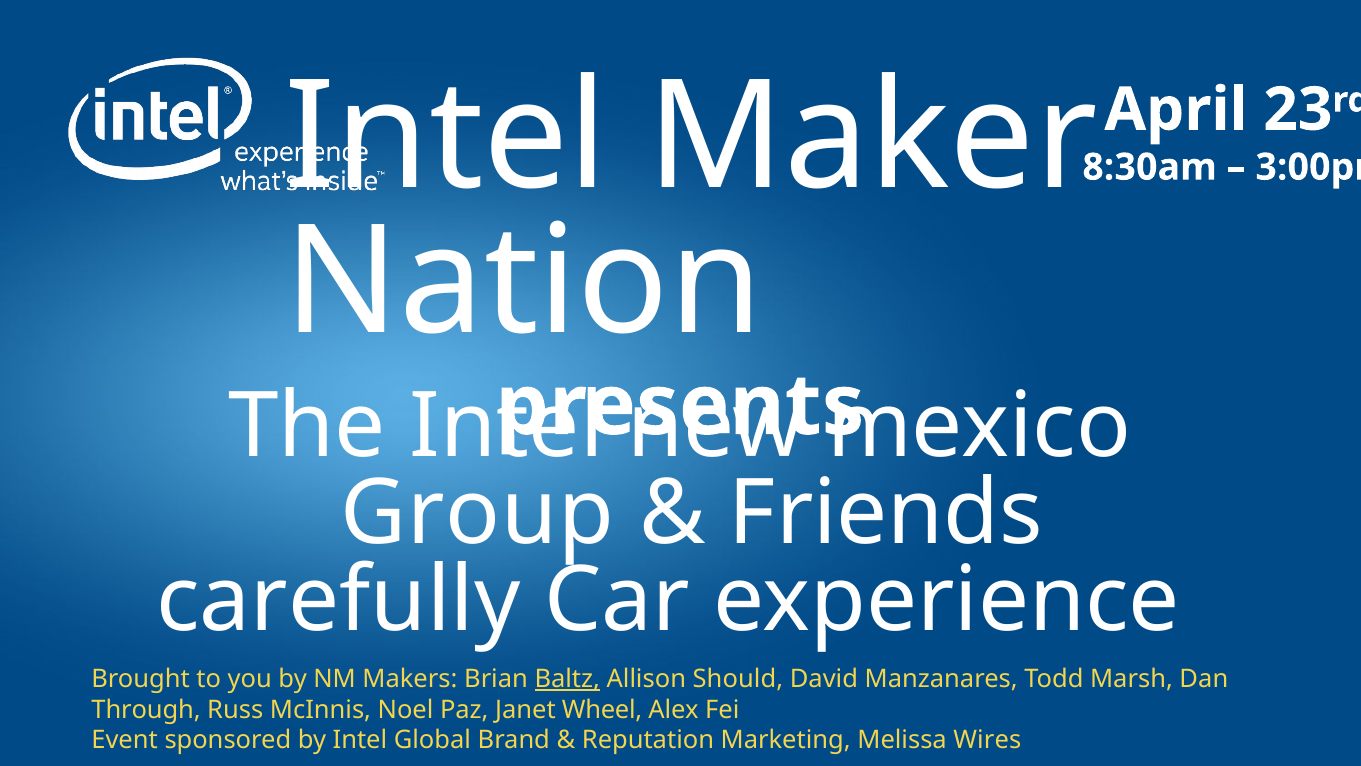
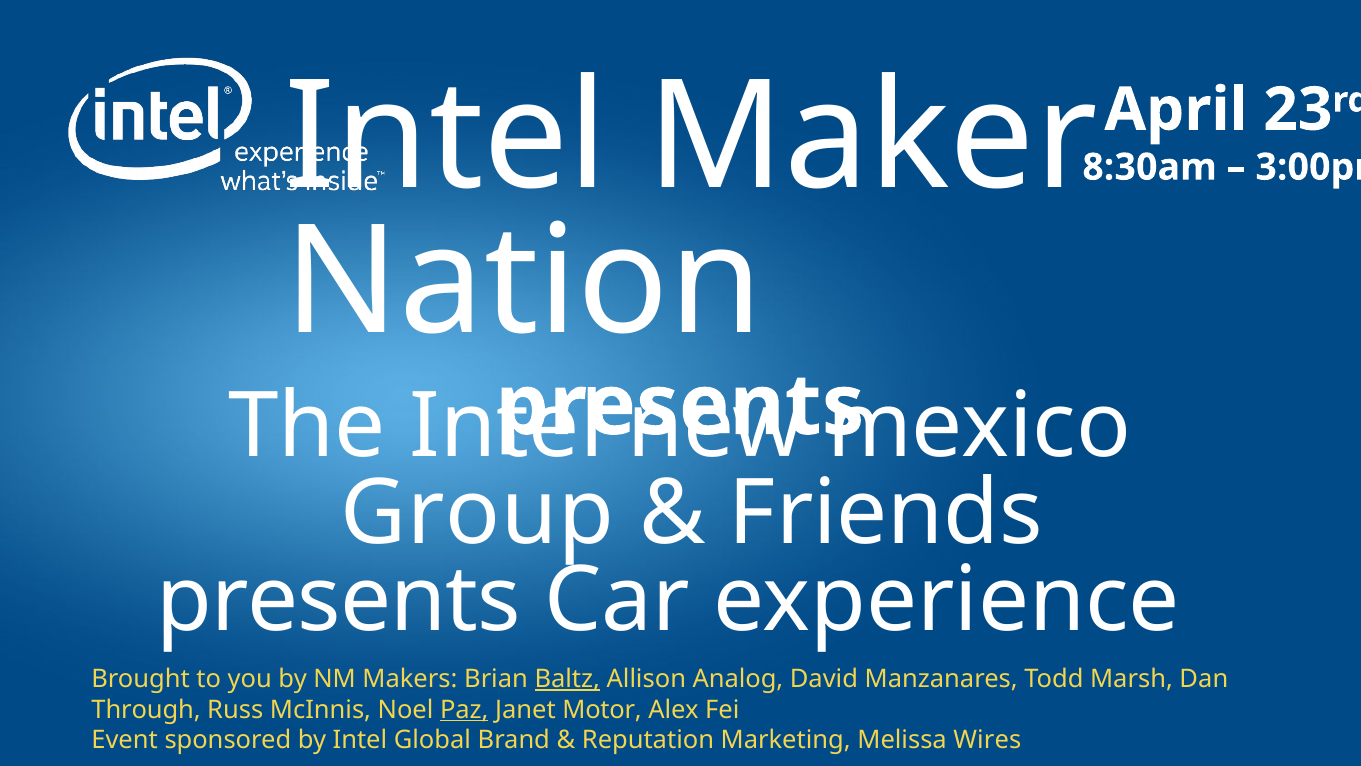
carefully: carefully -> presents (339, 600)
Should: Should -> Analog (738, 679)
Paz underline: none -> present (464, 709)
Wheel: Wheel -> Motor (602, 709)
